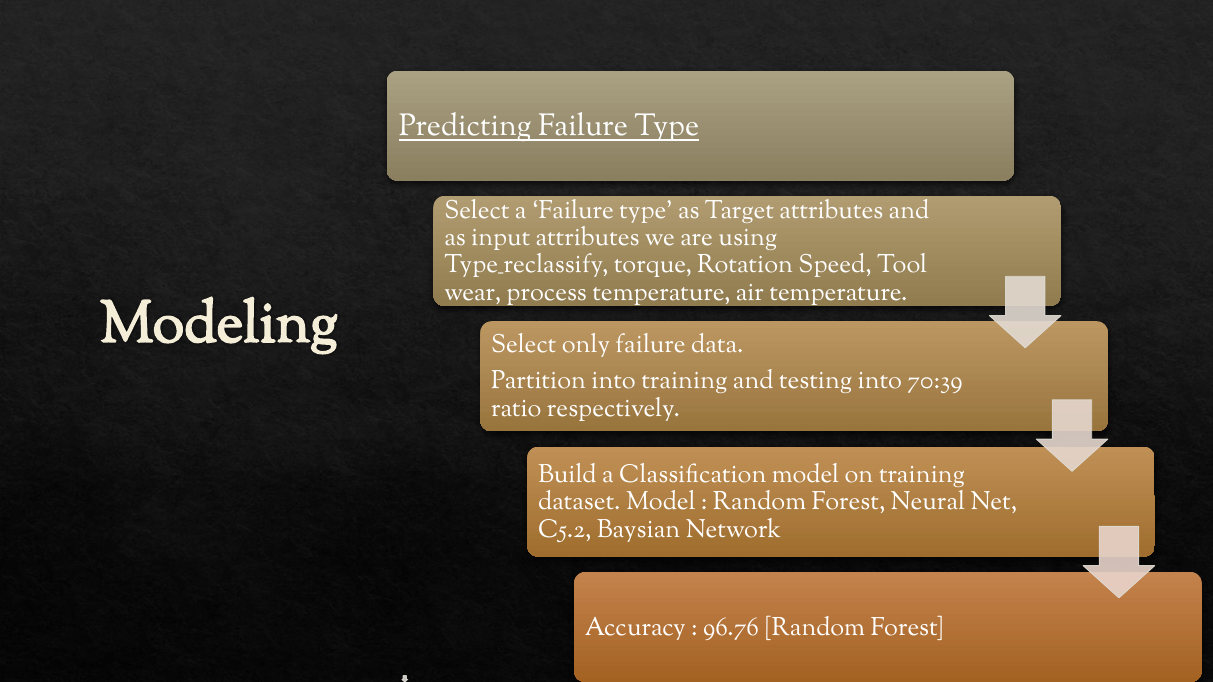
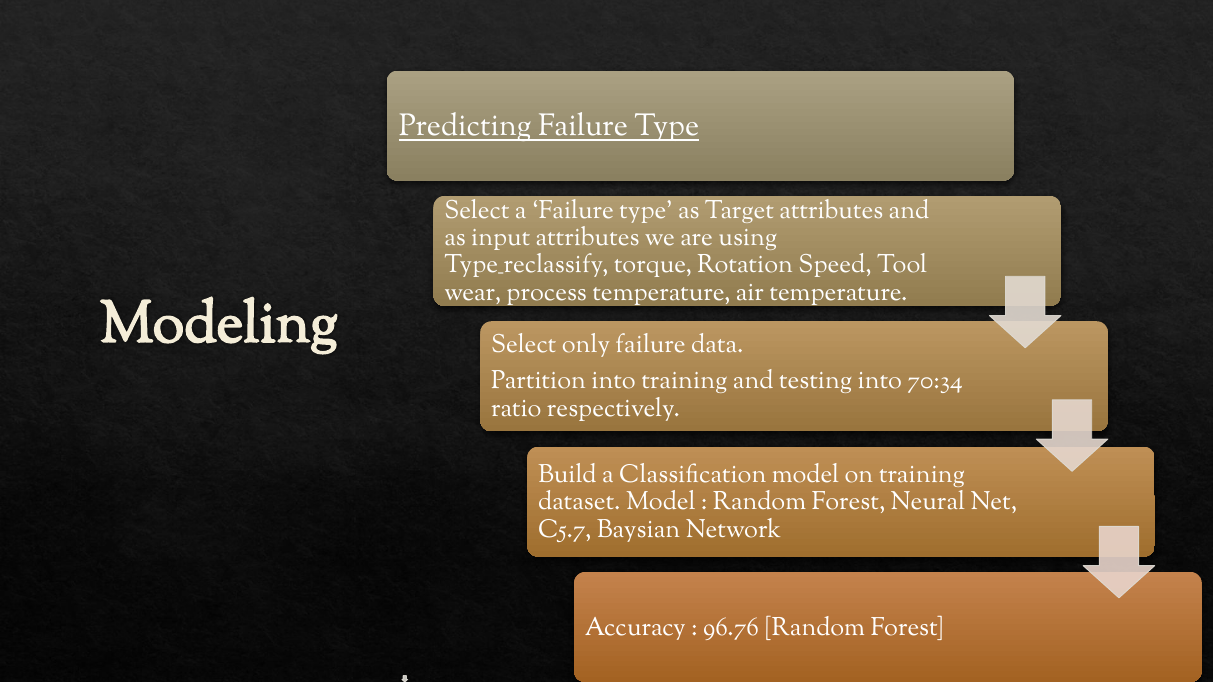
70:39: 70:39 -> 70:34 (935, 381)
C5.2: C5.2 -> C5.7 (565, 529)
